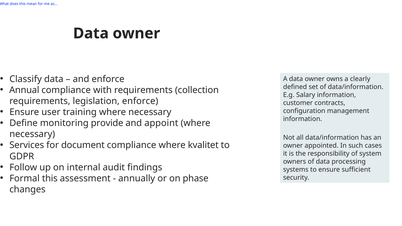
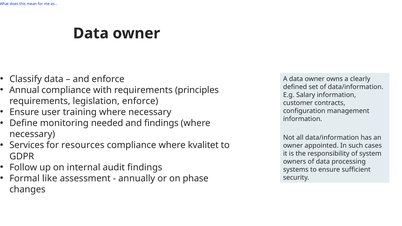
collection: collection -> principles (197, 90)
provide: provide -> needed (107, 123)
and appoint: appoint -> findings (161, 123)
document: document -> resources (83, 145)
Formal this: this -> like (50, 178)
